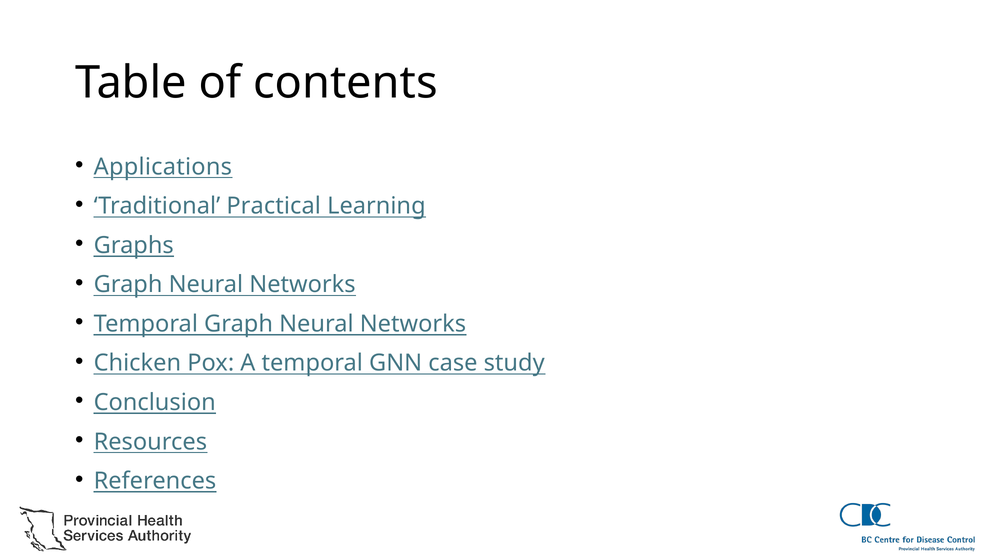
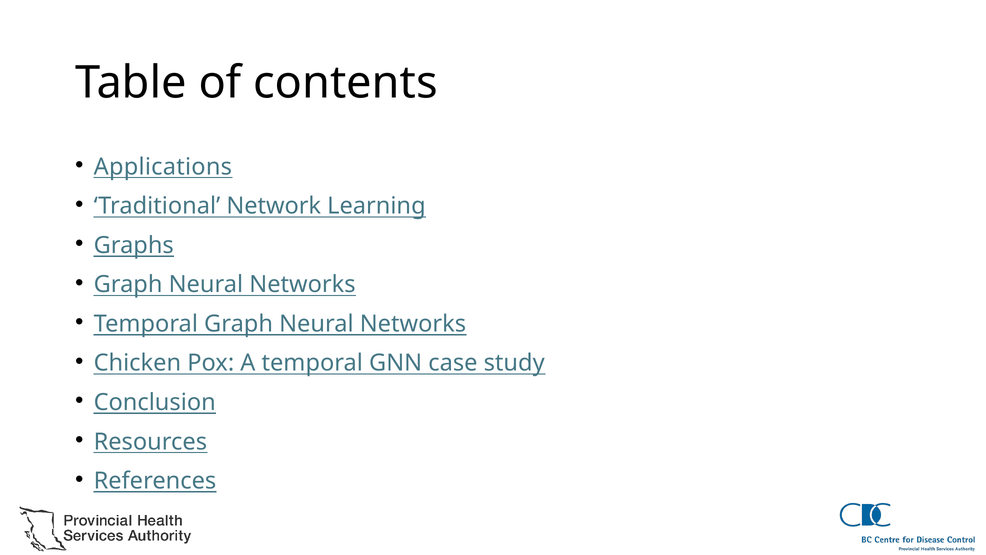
Practical: Practical -> Network (274, 206)
